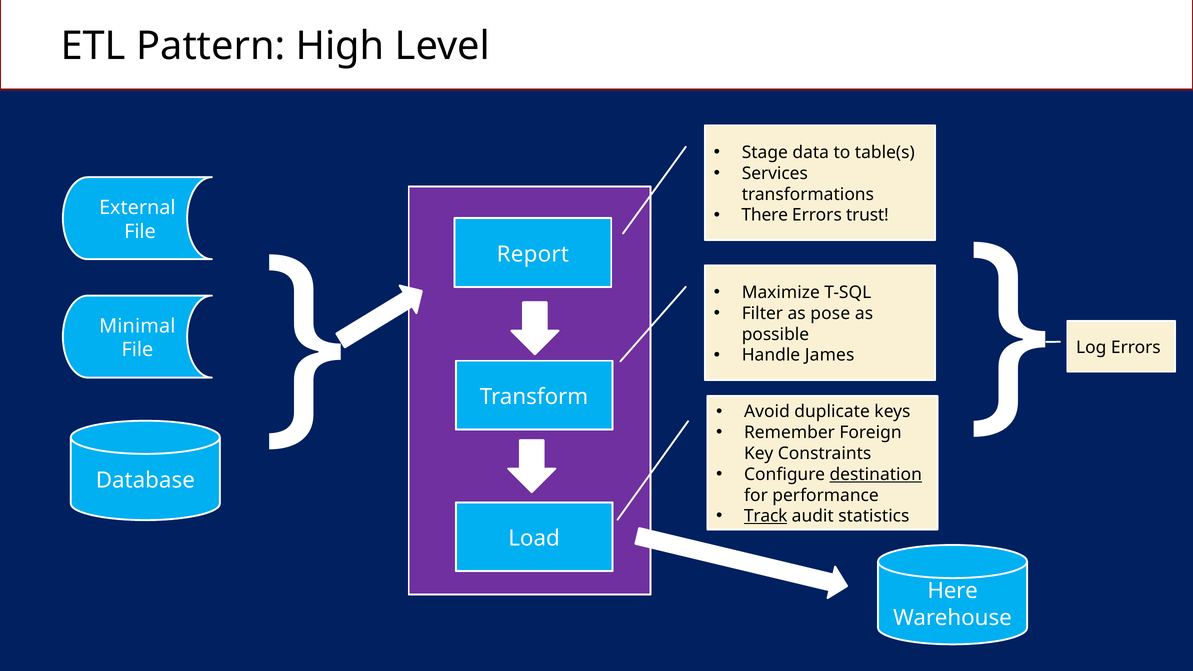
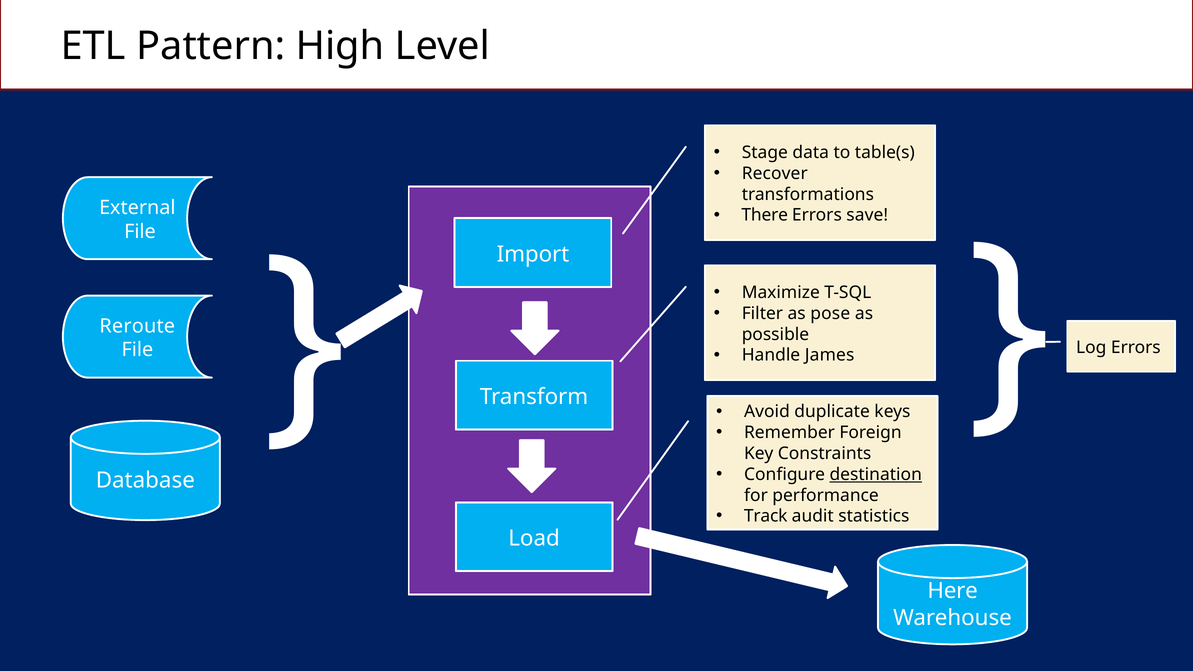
Services: Services -> Recover (775, 173)
trust: trust -> save (867, 215)
Report: Report -> Import (533, 254)
Minimal: Minimal -> Reroute (137, 326)
Track underline: present -> none (766, 516)
